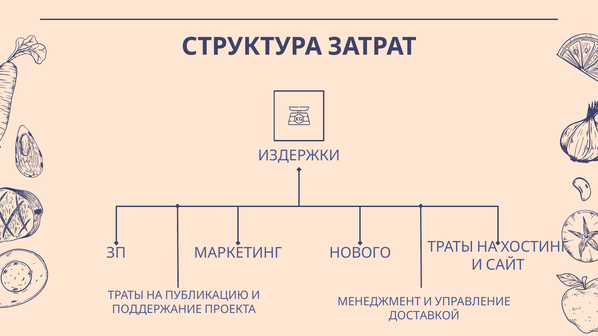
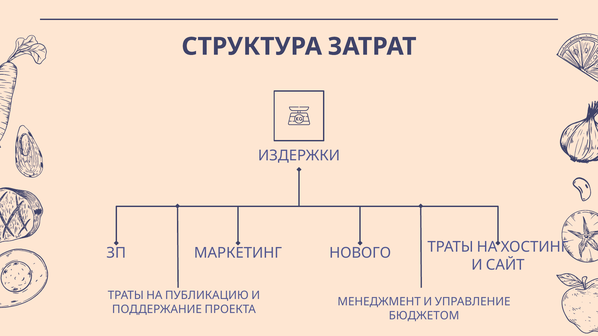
ДОСТАВКОЙ: ДОСТАВКОЙ -> БЮДЖЕТОМ (424, 316)
